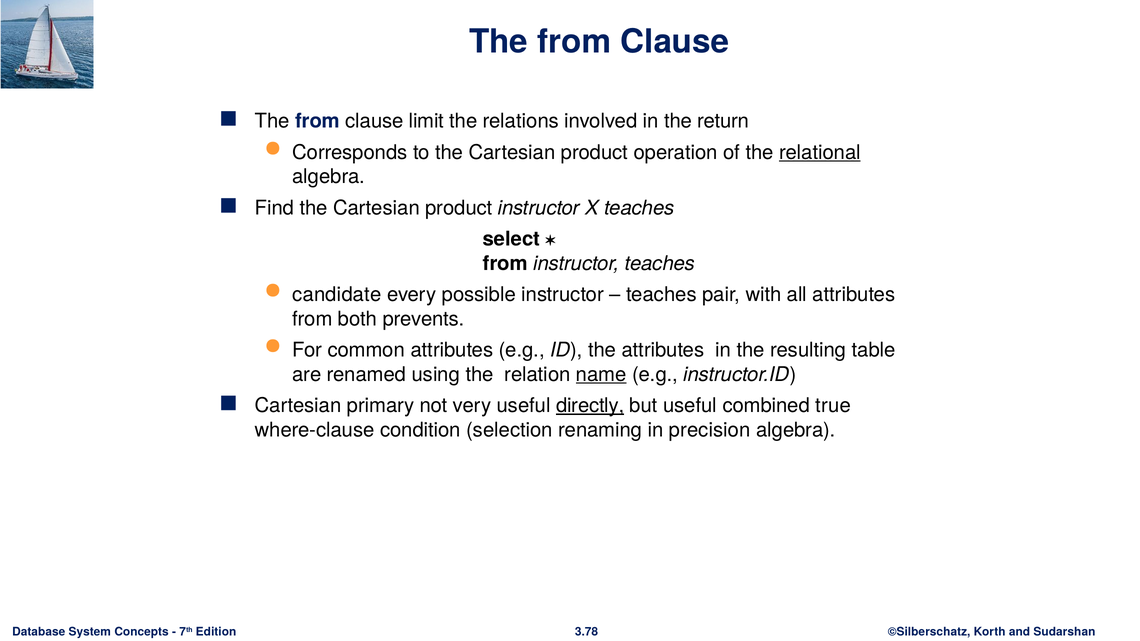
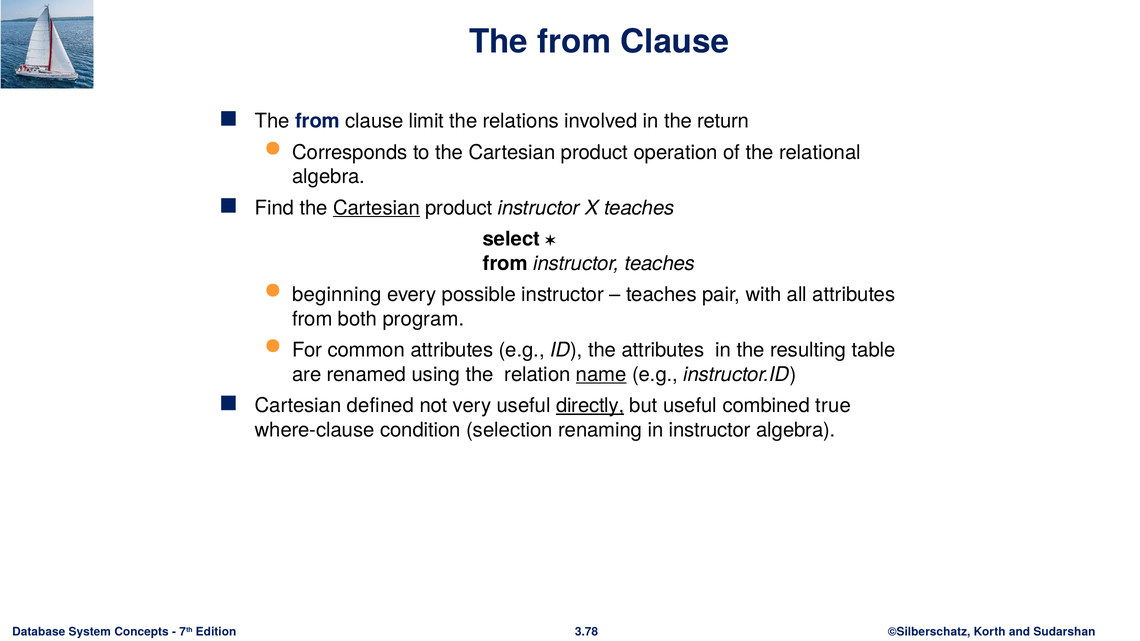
relational underline: present -> none (820, 152)
Cartesian underline: none -> present (376, 208)
candidate: candidate -> beginning (337, 295)
prevents: prevents -> program (423, 319)
primary: primary -> defined (381, 406)
in precision: precision -> instructor (710, 430)
